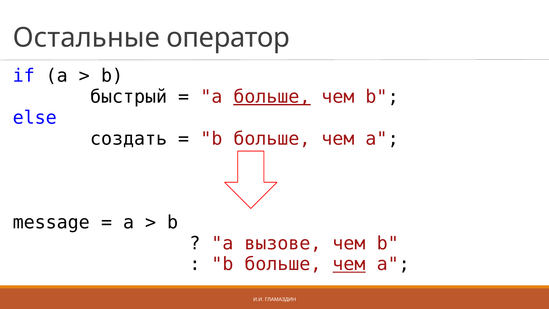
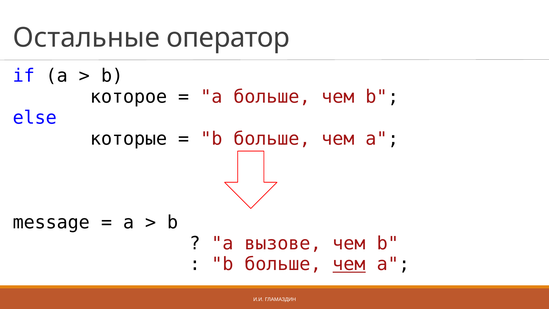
быстрый: быстрый -> которое (129, 97)
больше underline: present -> none (272, 97)
создать: создать -> которые (129, 139)
